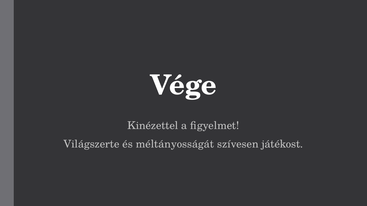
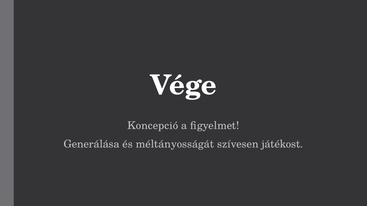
Kinézettel: Kinézettel -> Koncepció (153, 126)
Világszerte: Világszerte -> Generálása (92, 144)
